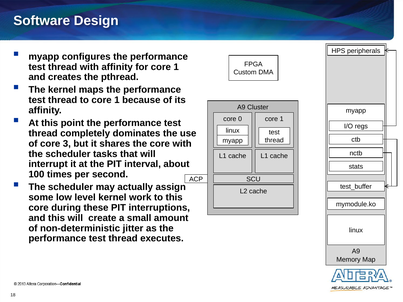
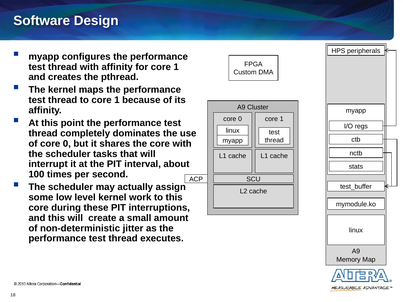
of core 3: 3 -> 0 (67, 144)
